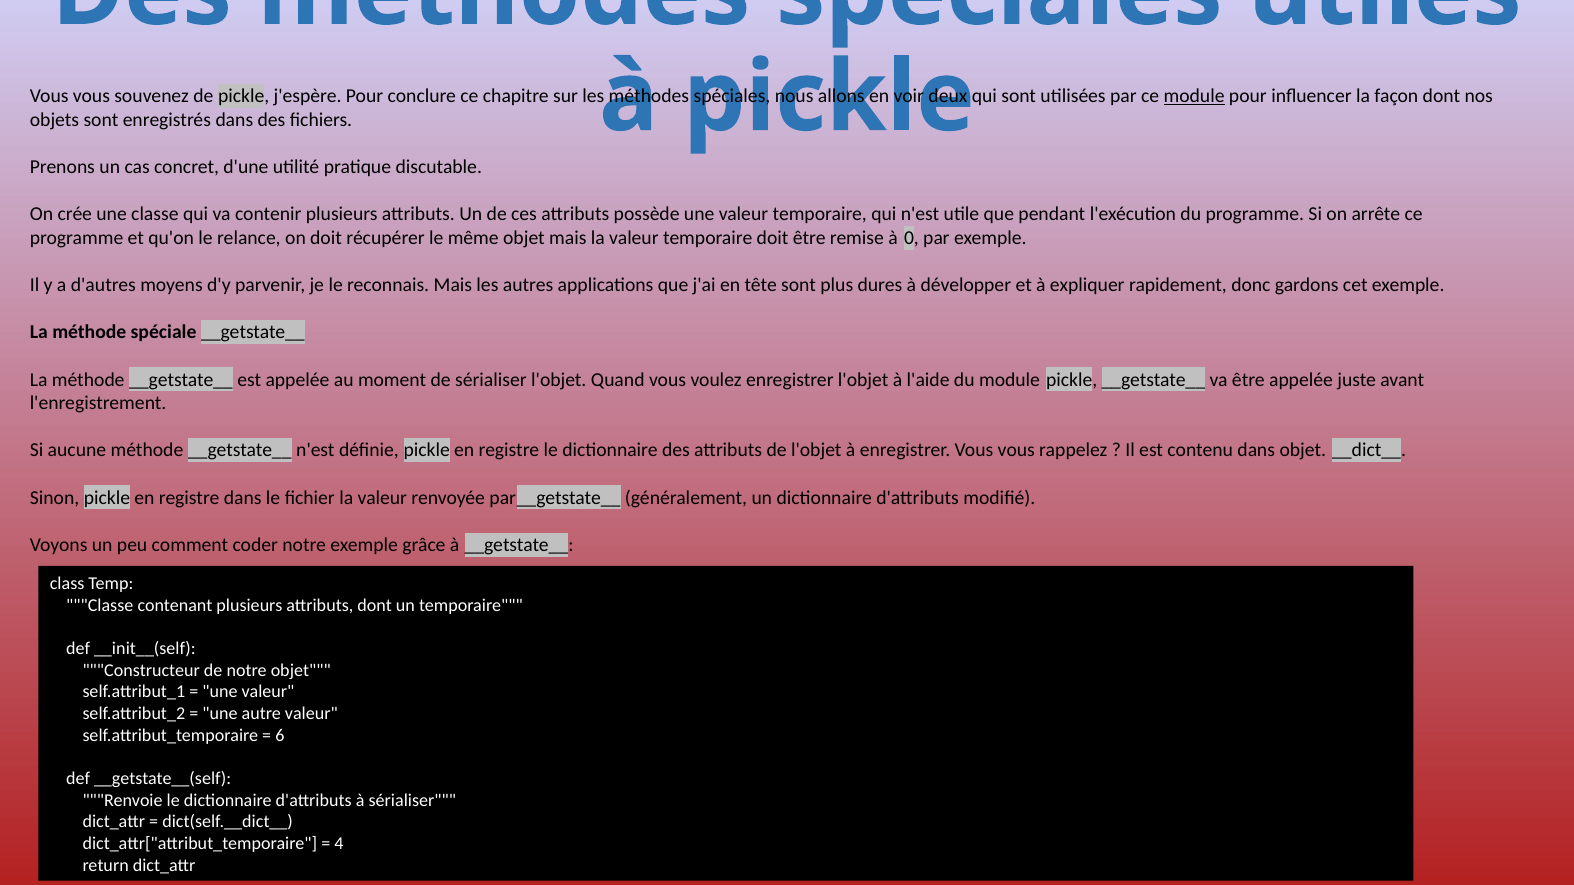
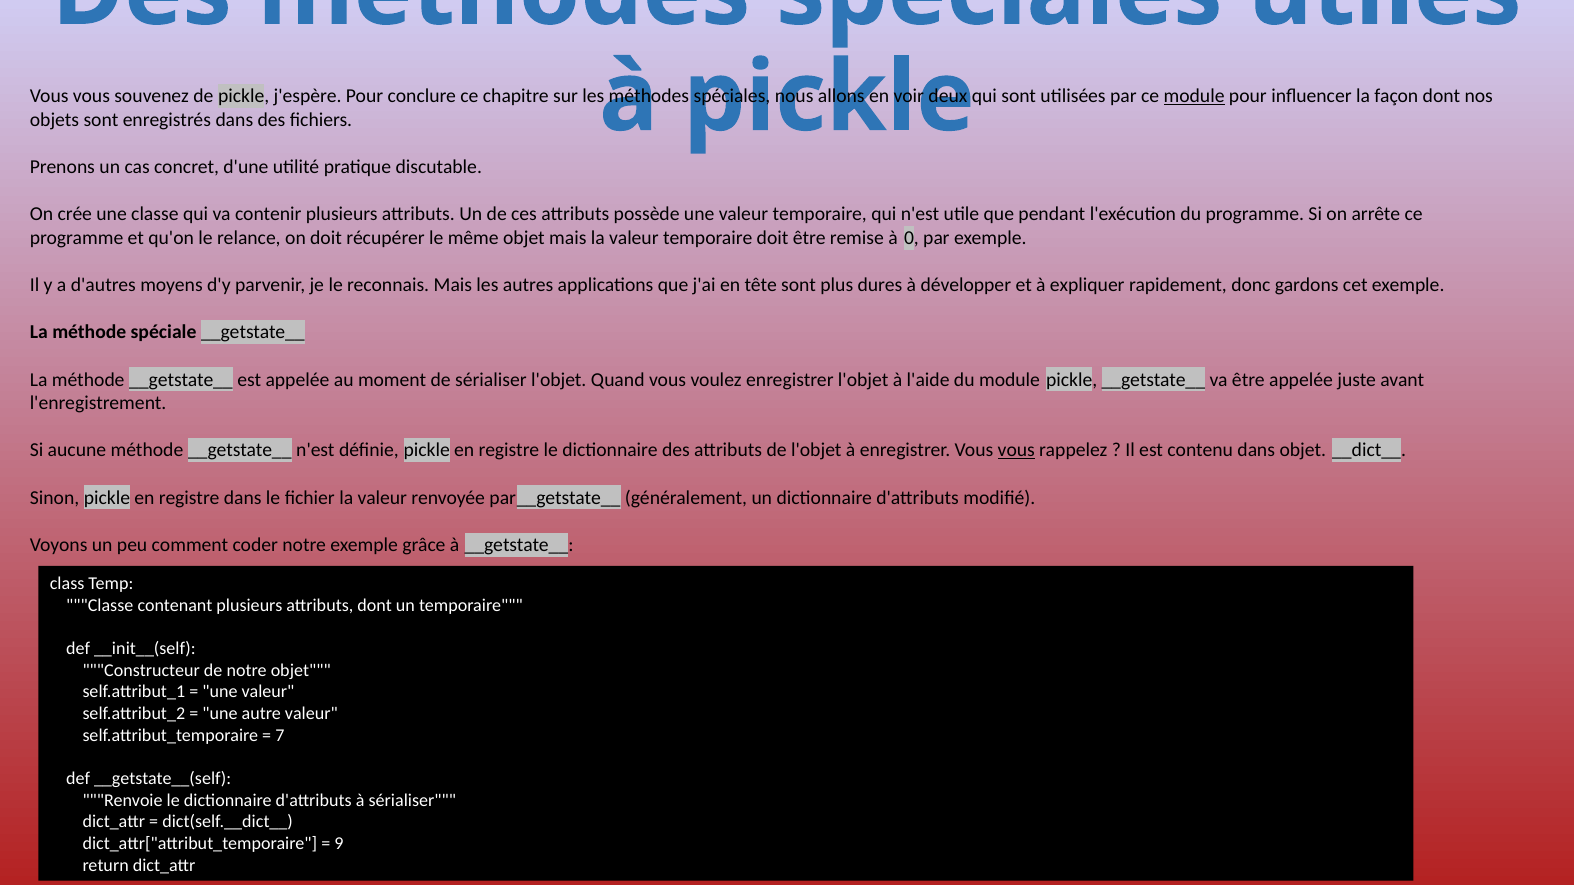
vous underline: none -> present (1016, 451)
6: 6 -> 7 (280, 736)
4: 4 -> 9 (339, 844)
